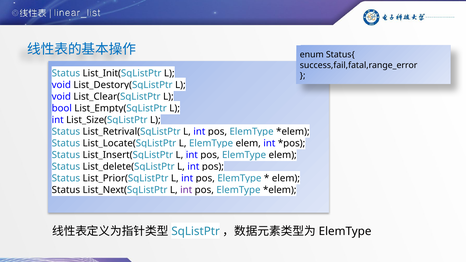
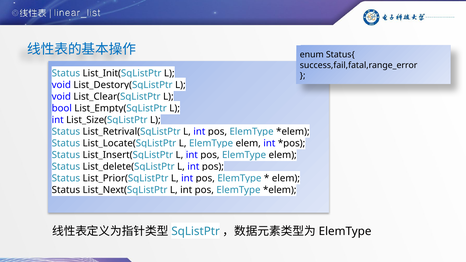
int colour: purple -> black (186, 190)
